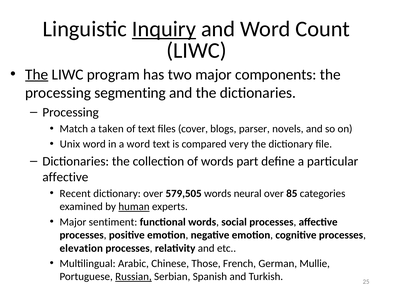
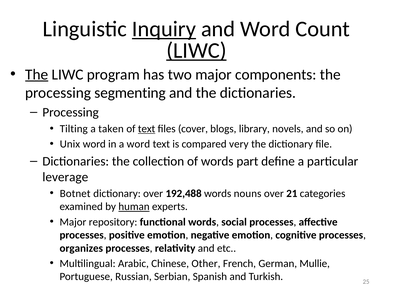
LIWC underline: none -> present (196, 50)
Match: Match -> Tilting (74, 129)
text underline: none -> present (147, 129)
parser: parser -> library (254, 129)
affective: affective -> leverage (65, 177)
Recent: Recent -> Botnet (75, 193)
579,505: 579,505 -> 192,488 (184, 193)
neural: neural -> nouns (248, 193)
85: 85 -> 21 (292, 193)
sentiment: sentiment -> repository (113, 222)
elevation: elevation -> organizes (81, 248)
Those: Those -> Other (206, 263)
Russian underline: present -> none (133, 276)
